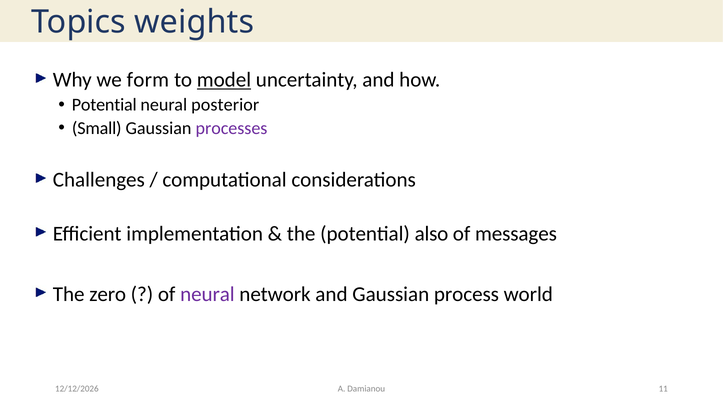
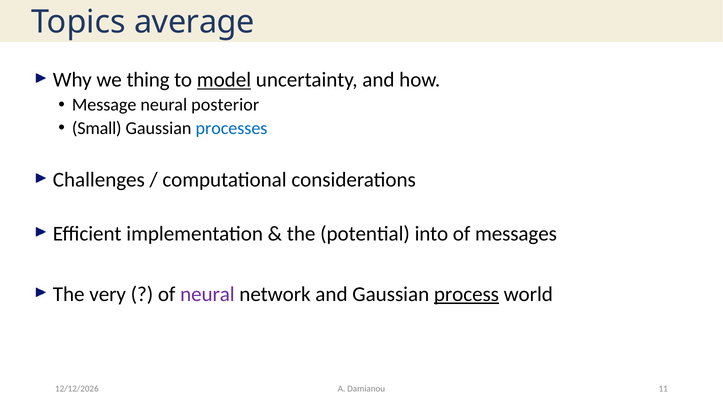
weights: weights -> average (194, 22)
form: form -> thing (148, 80)
Potential: Potential -> Message (104, 105)
processes colour: purple -> blue (231, 128)
also: also -> into (431, 233)
zero: zero -> very (108, 294)
process underline: none -> present (466, 294)
